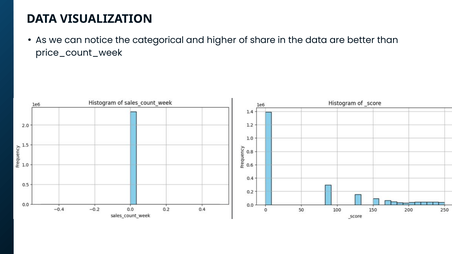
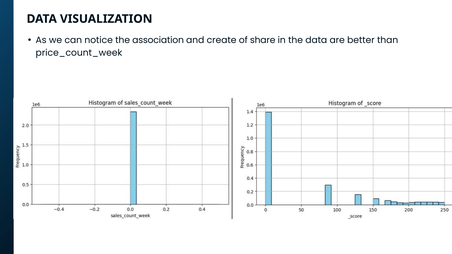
categorical: categorical -> association (158, 40)
higher: higher -> create (222, 40)
